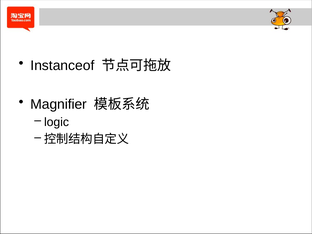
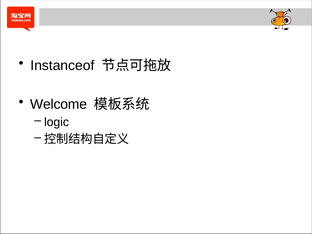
Magnifier: Magnifier -> Welcome (59, 104)
